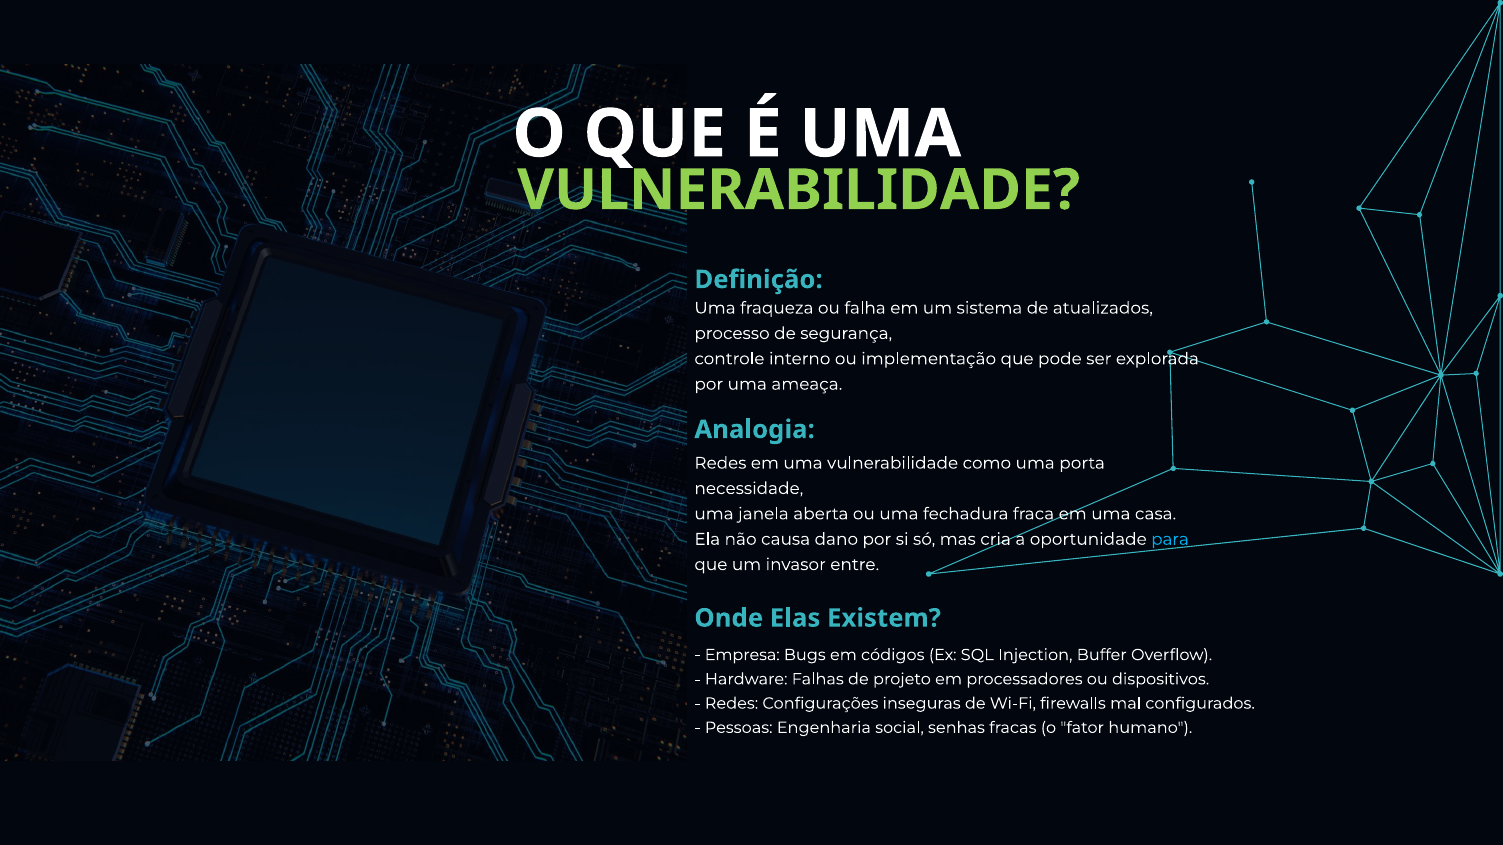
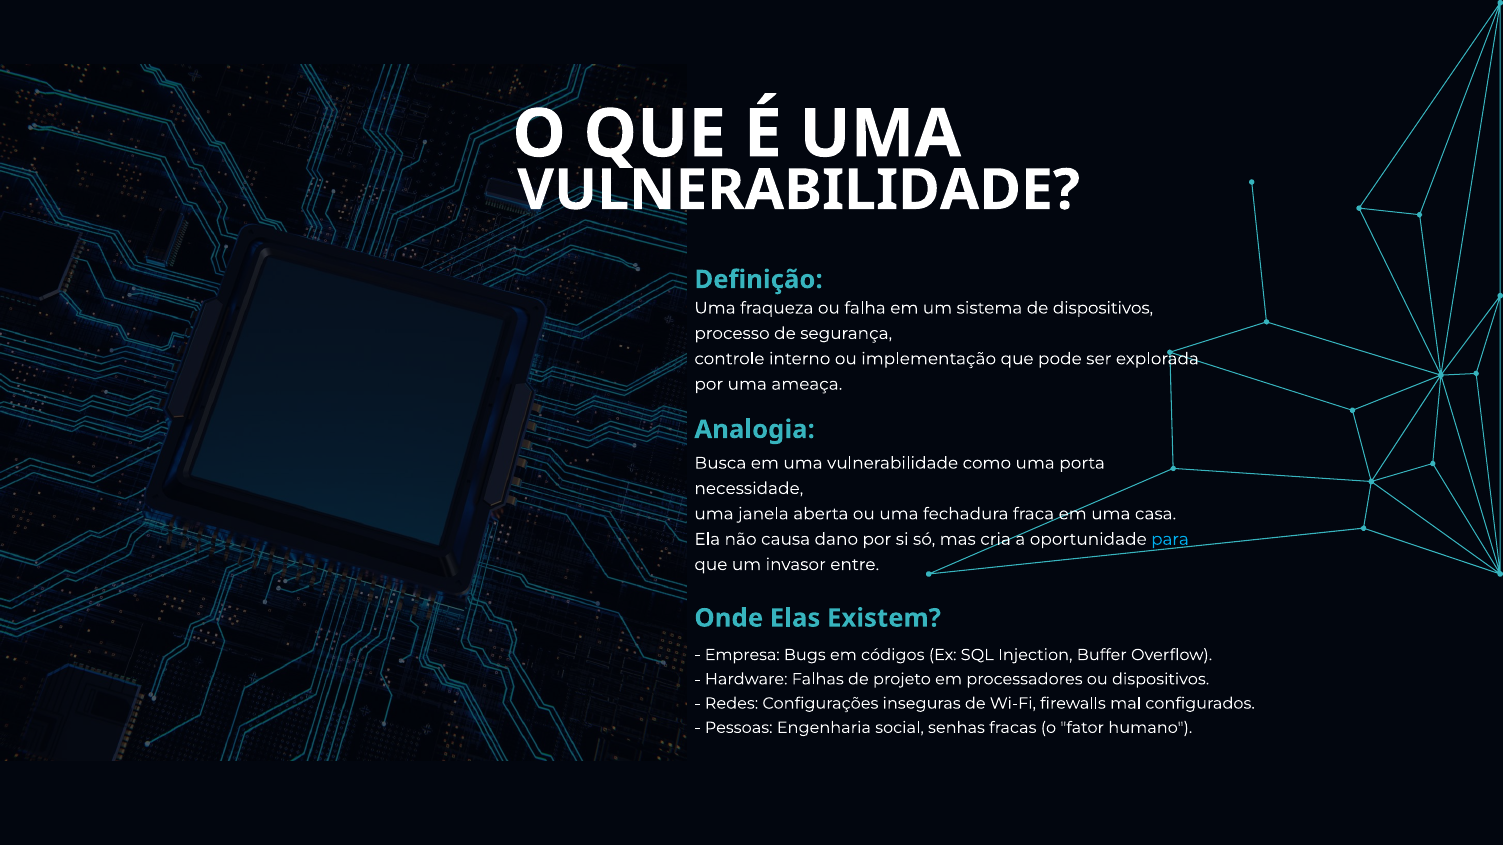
VULNERABILIDADE colour: light green -> white (799, 190)
de atualizados: atualizados -> dispositivos (1103, 308)
Redes: Redes -> Busca (720, 463)
